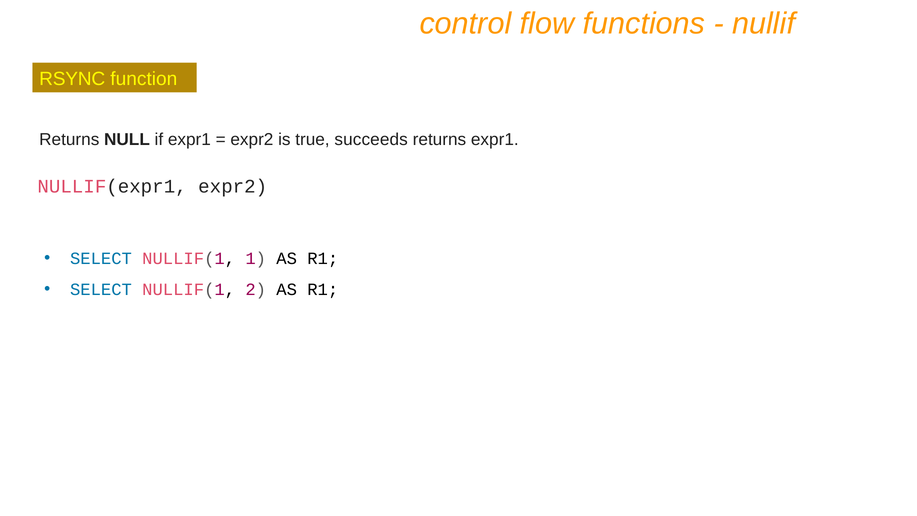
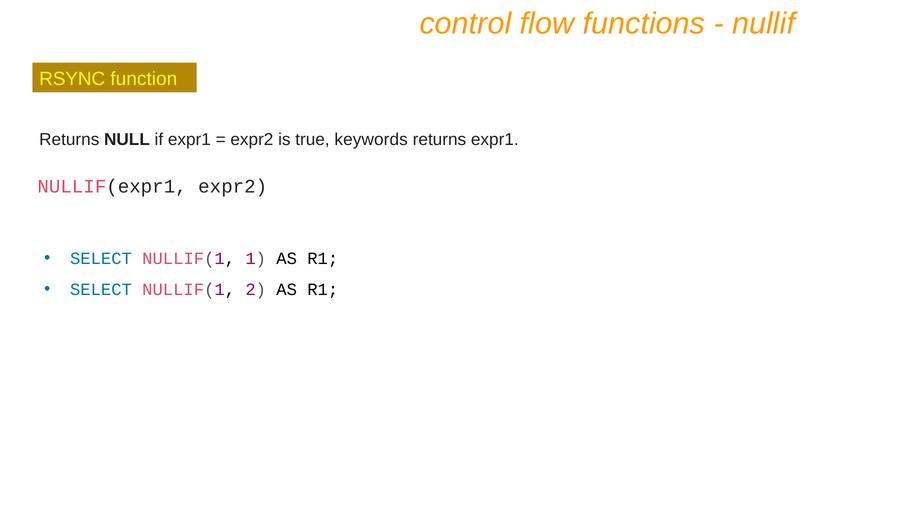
succeeds: succeeds -> keywords (371, 140)
